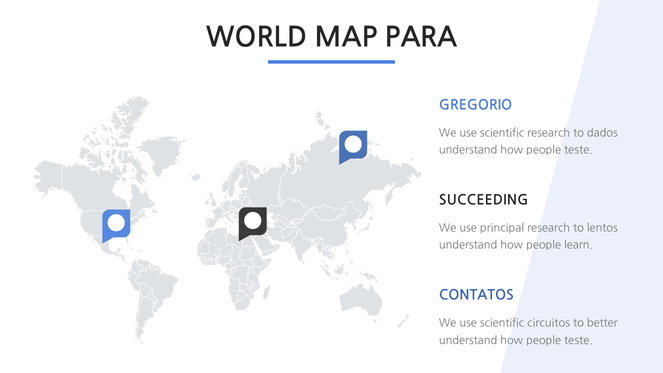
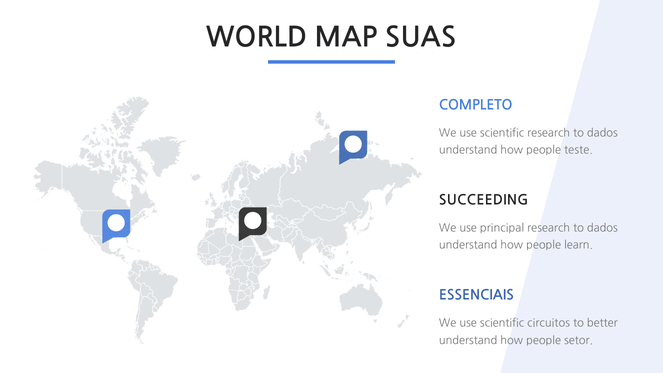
PARA: PARA -> SUAS (421, 38)
GREGORIO: GREGORIO -> COMPLETO (476, 105)
lentos: lentos -> dados (602, 228)
CONTATOS: CONTATOS -> ESSENCIAIS (476, 295)
teste: teste -> setor (579, 340)
